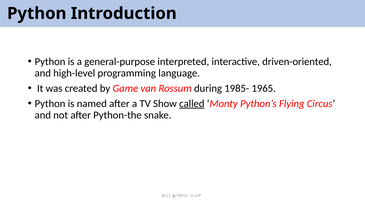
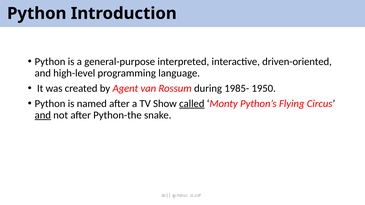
Game: Game -> Agent (125, 88)
1965: 1965 -> 1950 (264, 88)
and underline: none -> present (43, 115)
